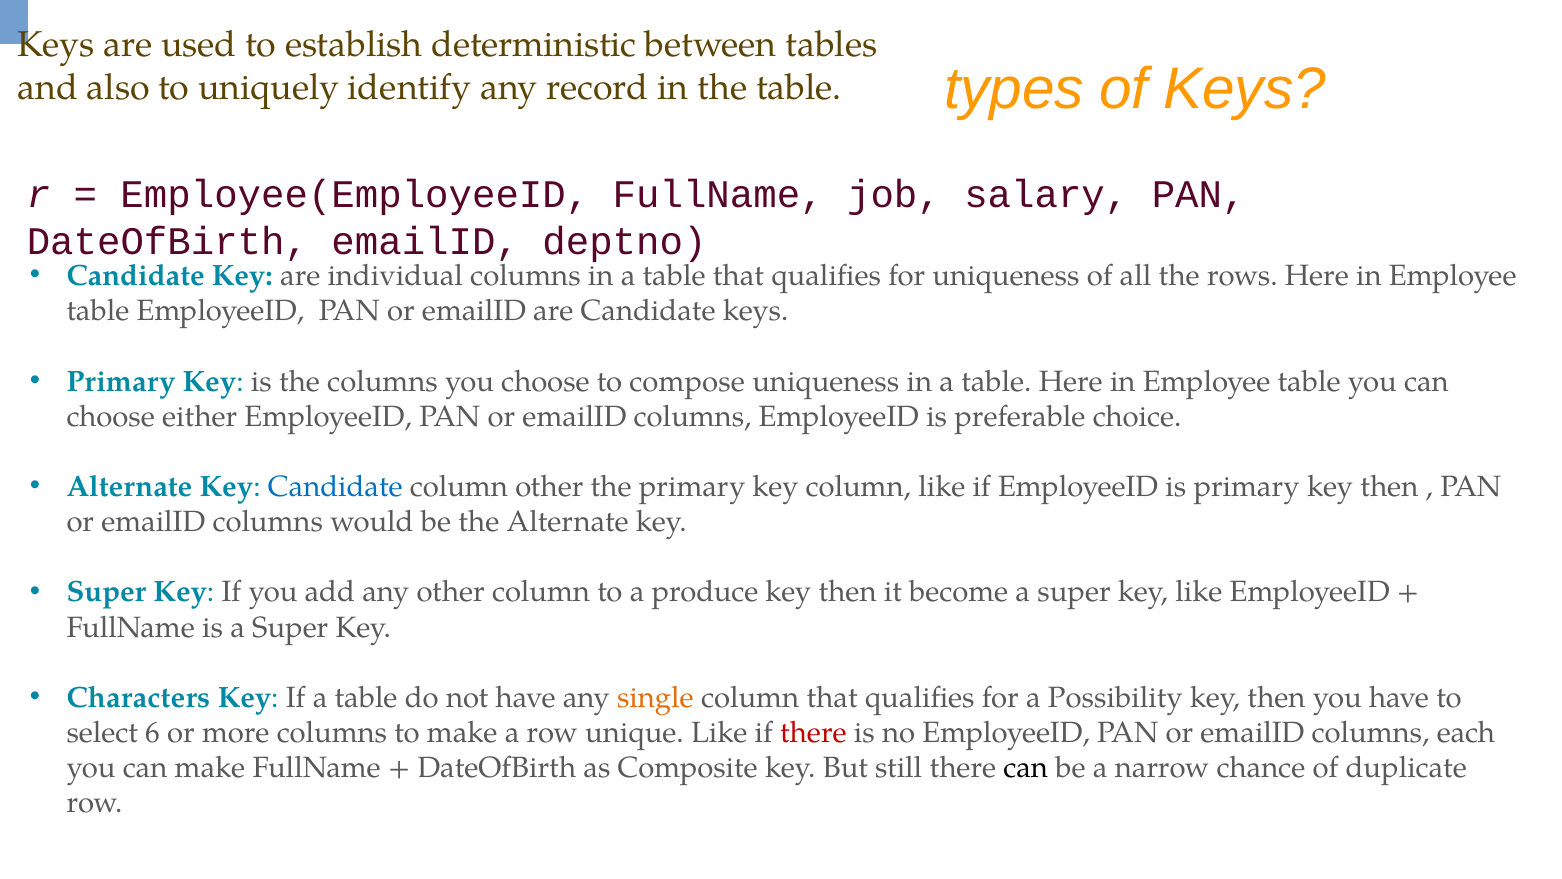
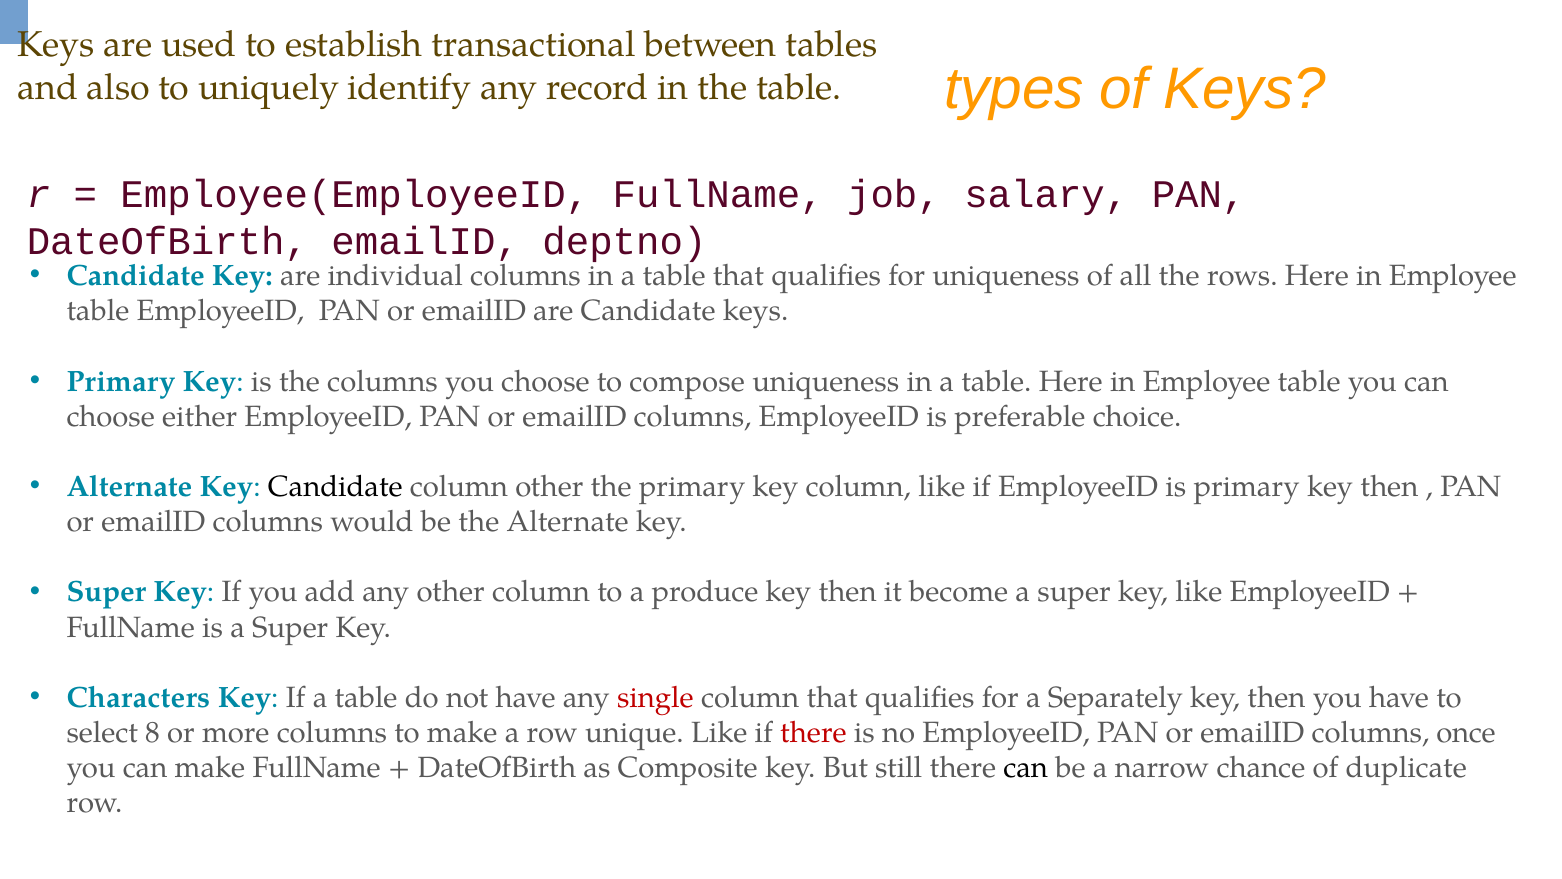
deterministic: deterministic -> transactional (534, 45)
Candidate colour: blue -> black (335, 487)
single colour: orange -> red (655, 697)
Possibility: Possibility -> Separately (1115, 697)
6: 6 -> 8 (152, 733)
each: each -> once (1466, 733)
